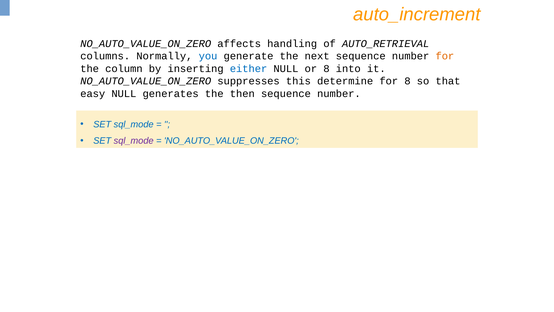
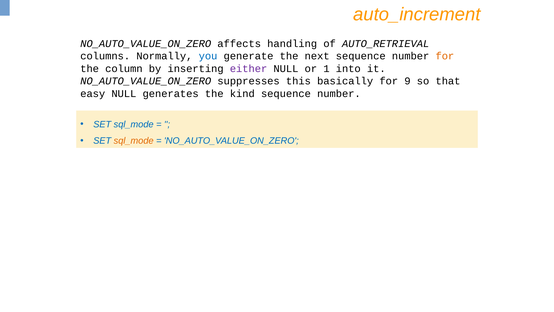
either colour: blue -> purple (249, 69)
or 8: 8 -> 1 (326, 69)
determine: determine -> basically (345, 81)
for 8: 8 -> 9 (407, 81)
then: then -> kind (242, 93)
sql_mode colour: purple -> orange (134, 141)
